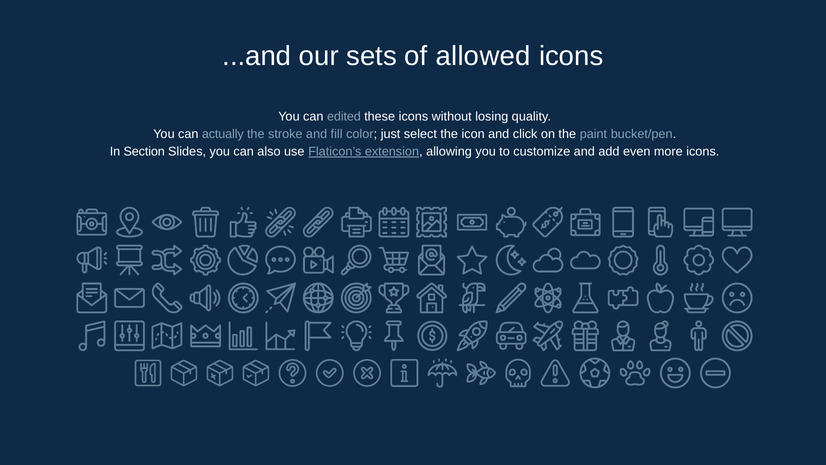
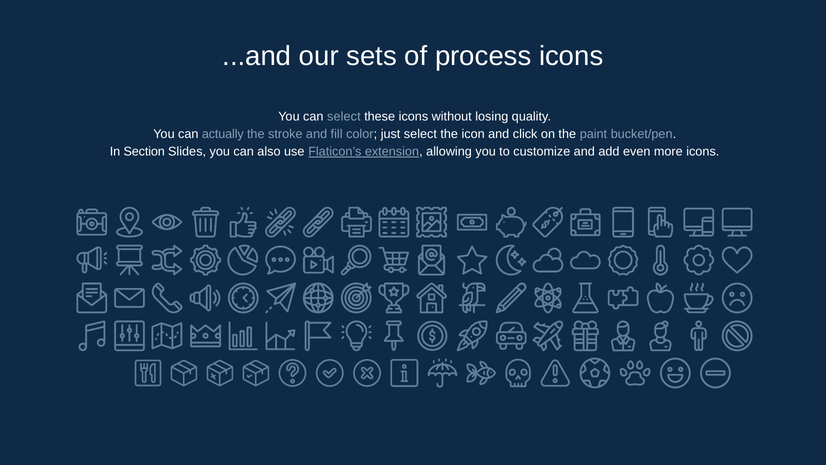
allowed: allowed -> process (483, 56)
can edited: edited -> select (344, 117)
